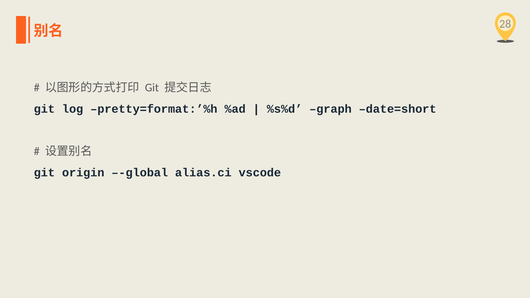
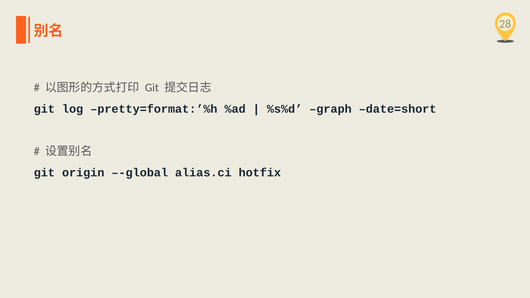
vscode: vscode -> hotfix (260, 173)
